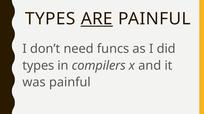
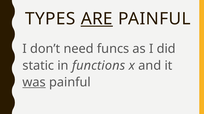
types: types -> static (38, 66)
compilers: compilers -> functions (99, 66)
was underline: none -> present (34, 83)
